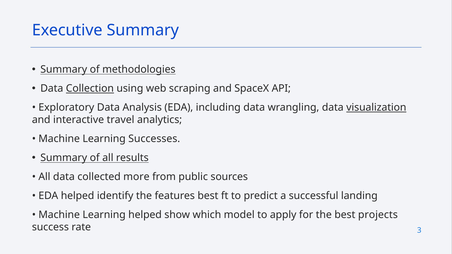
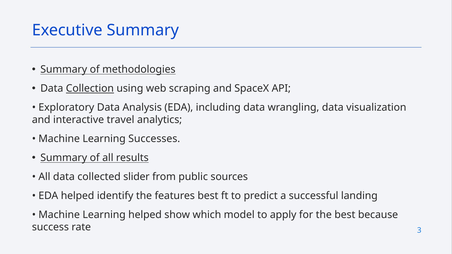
visualization underline: present -> none (376, 108)
more: more -> slider (136, 177)
projects: projects -> because (378, 215)
